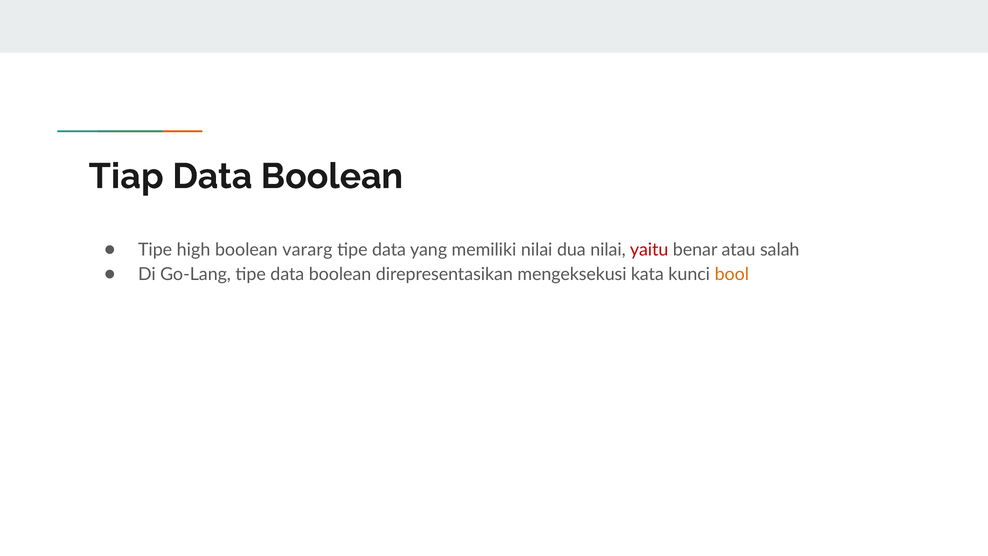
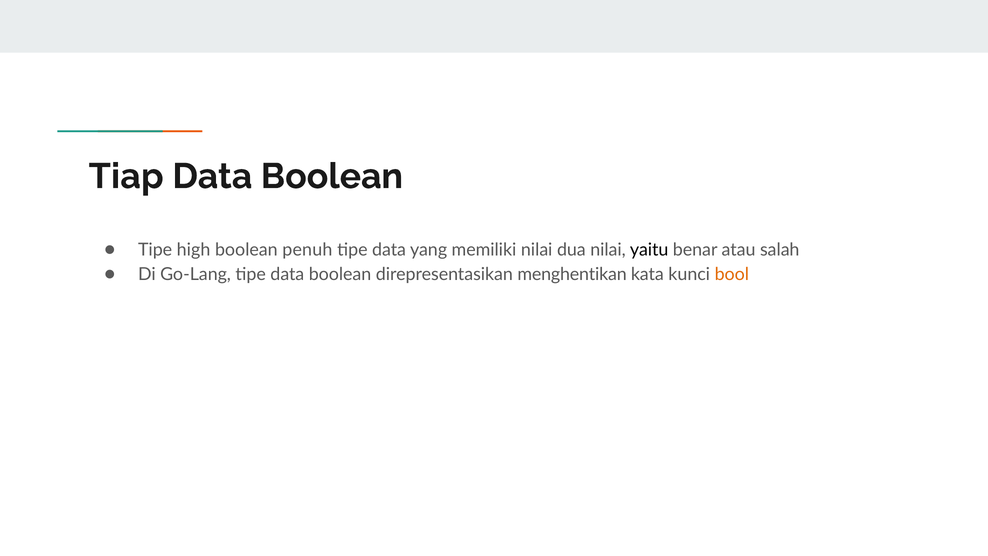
vararg: vararg -> penuh (307, 250)
yaitu colour: red -> black (649, 250)
mengeksekusi: mengeksekusi -> menghentikan (572, 274)
